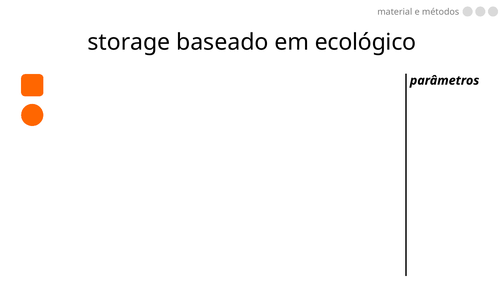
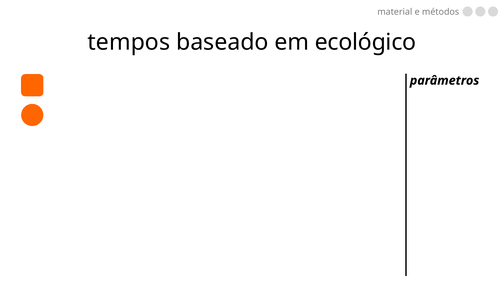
storage: storage -> tempos (129, 42)
